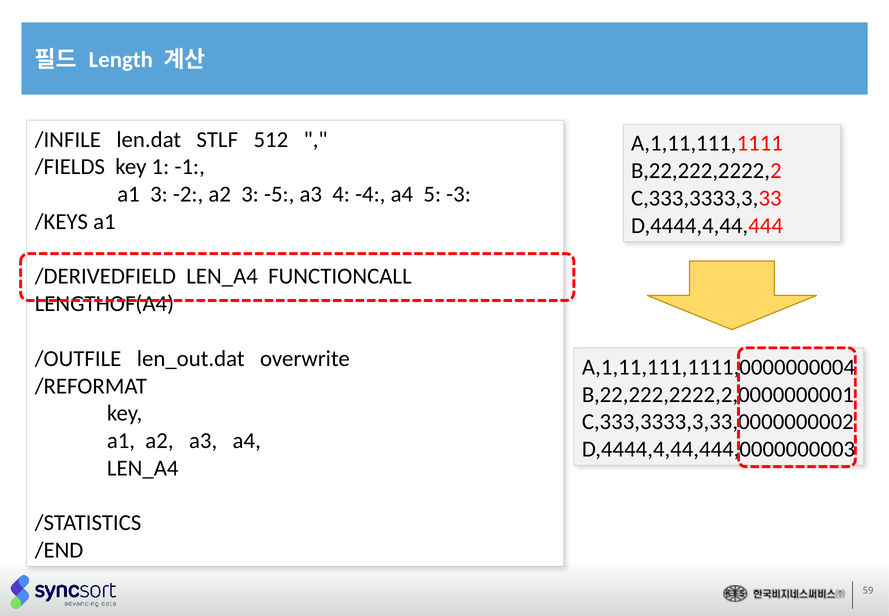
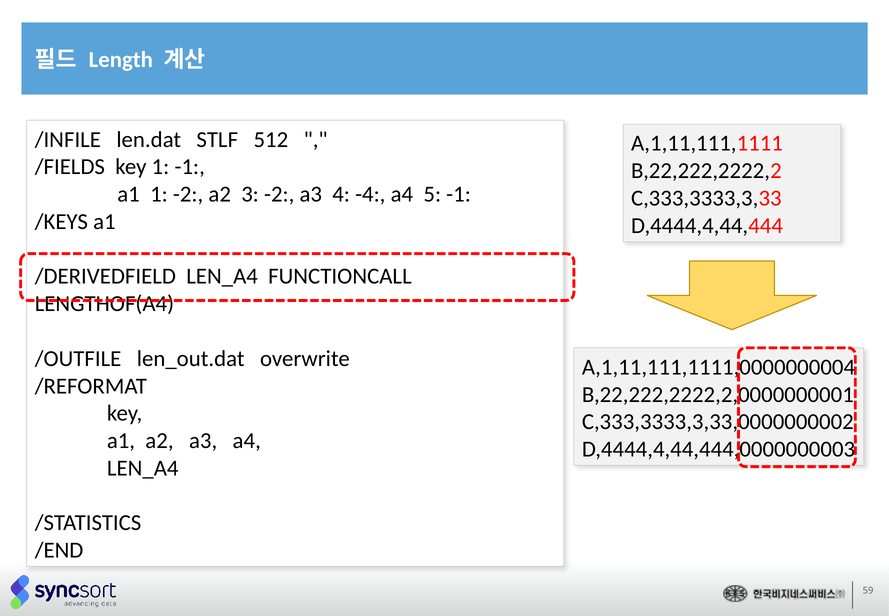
a1 3: 3 -> 1 (159, 194)
3 -5: -5 -> -2 (279, 194)
5 -3: -3 -> -1 (459, 194)
